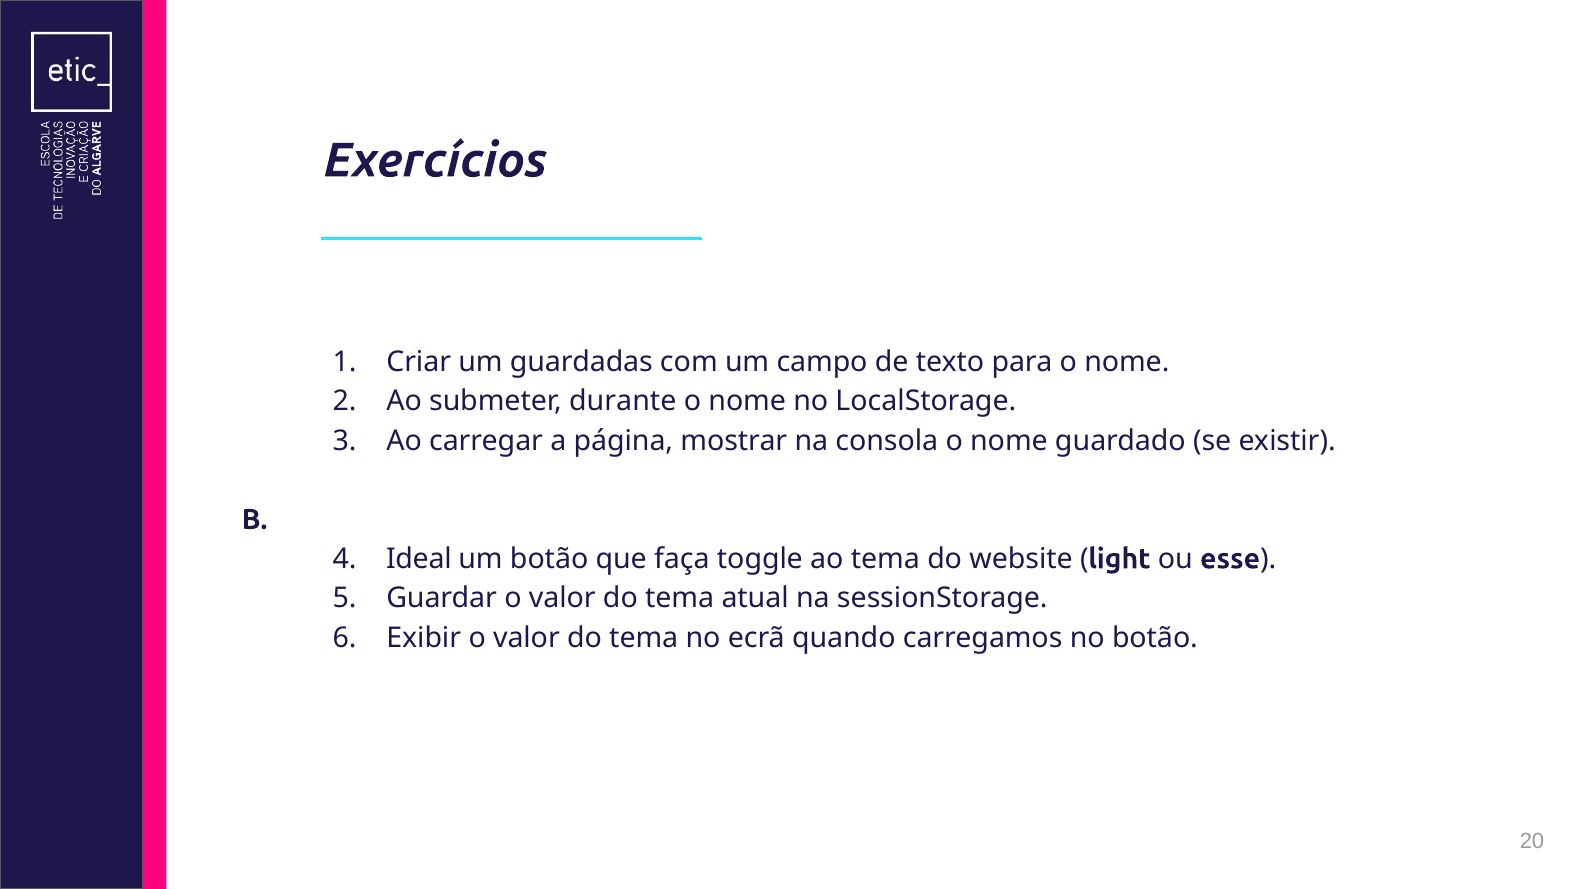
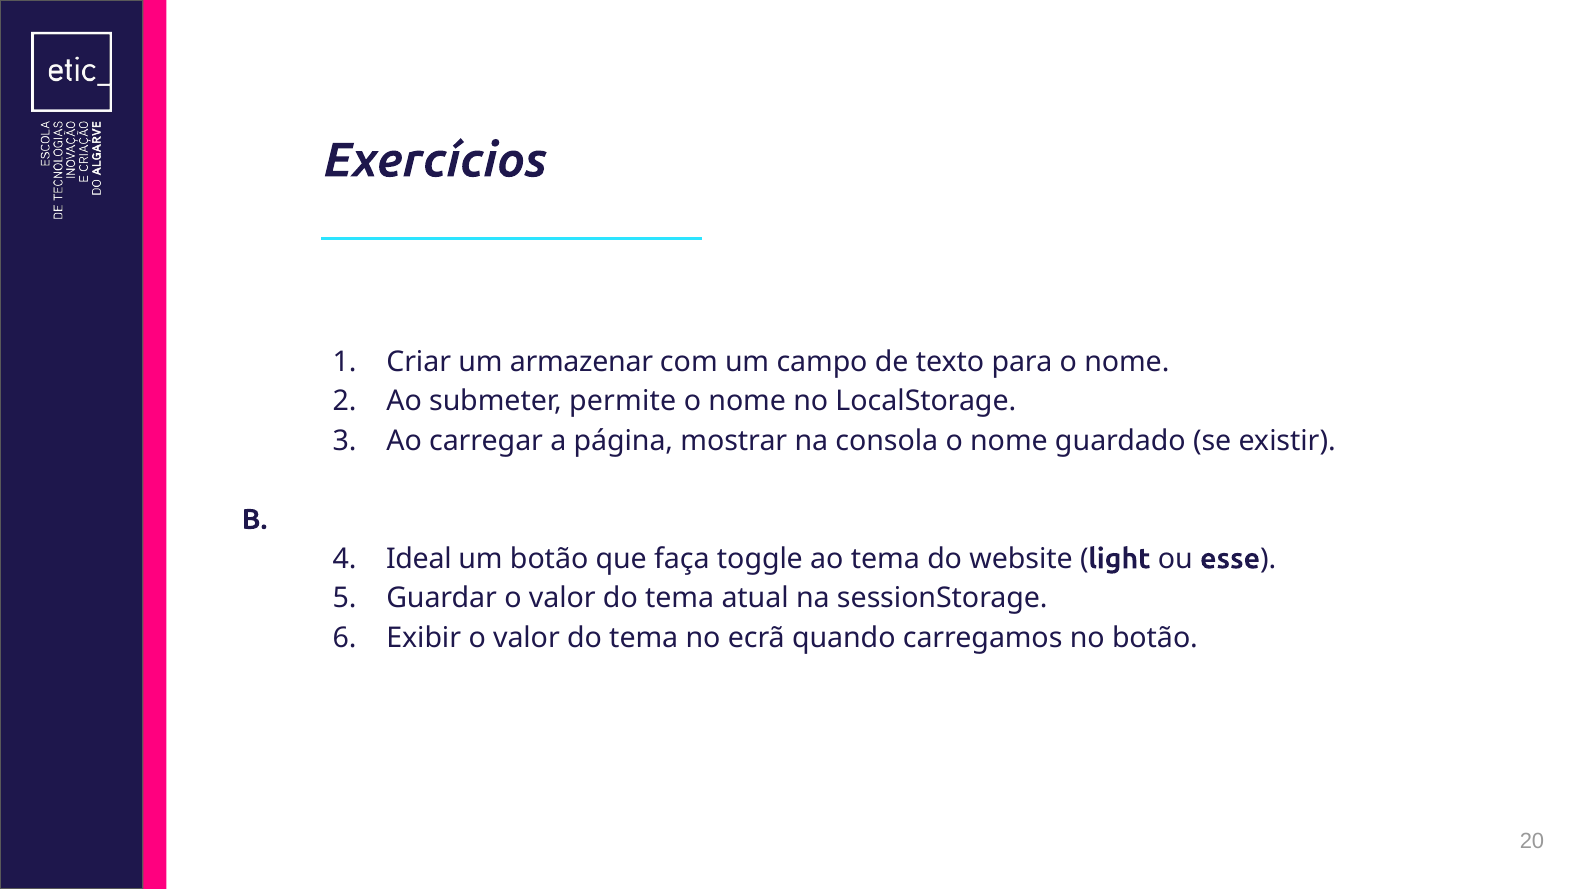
guardadas: guardadas -> armazenar (581, 362)
durante: durante -> permite (623, 401)
